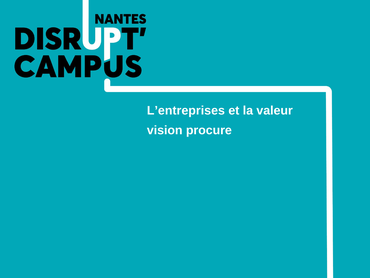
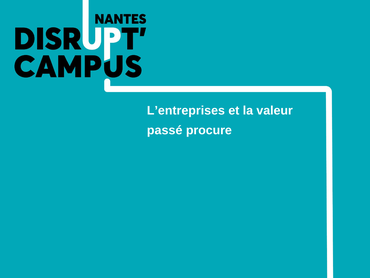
vision: vision -> passé (165, 130)
